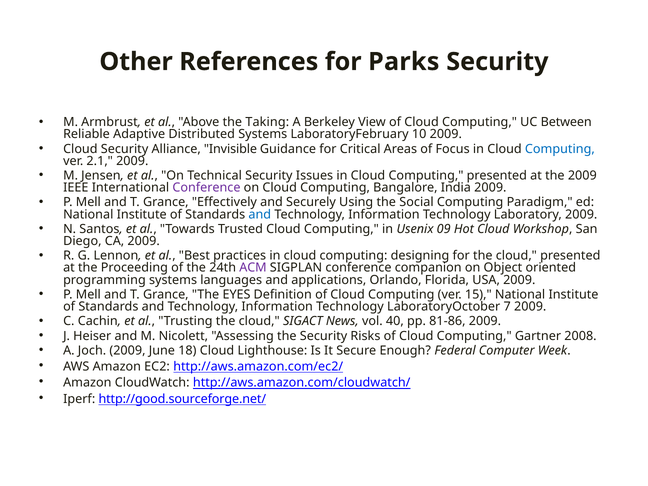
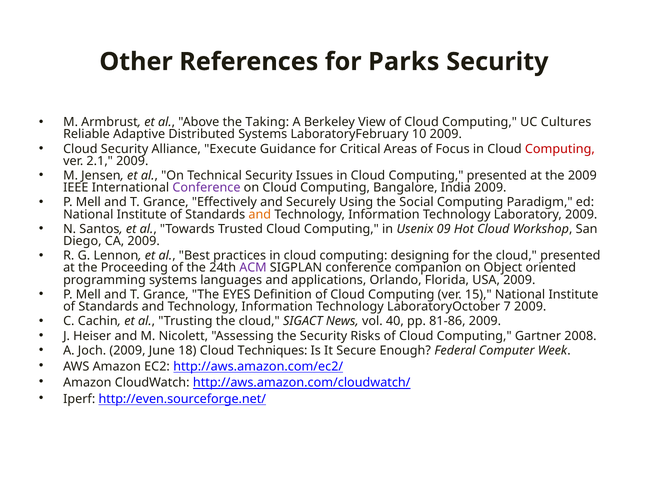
Between: Between -> Cultures (566, 122)
Invisible: Invisible -> Execute (230, 149)
Computing colour: blue -> red (560, 149)
and colour: blue -> orange (260, 214)
Lighthouse: Lighthouse -> Techniques (272, 350)
http://good.sourceforge.net/: http://good.sourceforge.net/ -> http://even.sourceforge.net/ (182, 399)
